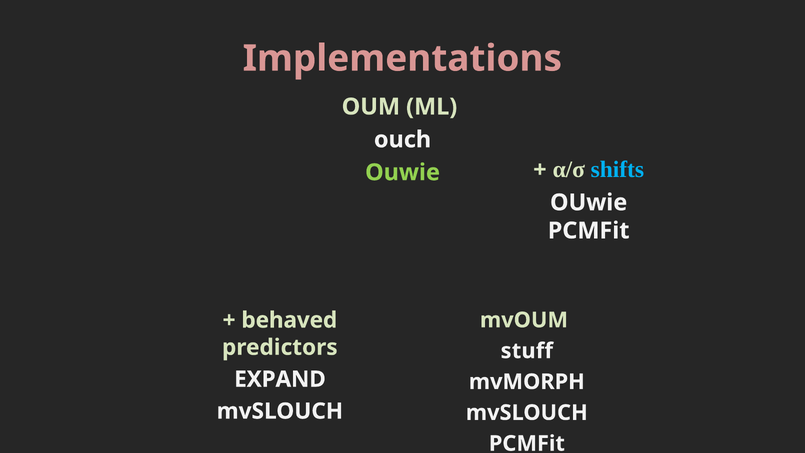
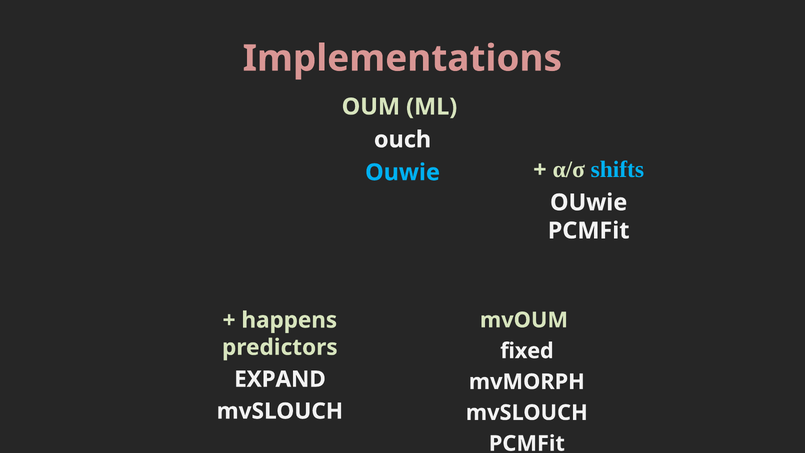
Ouwie colour: light green -> light blue (403, 172)
behaved: behaved -> happens (289, 320)
stuff: stuff -> fixed (527, 351)
